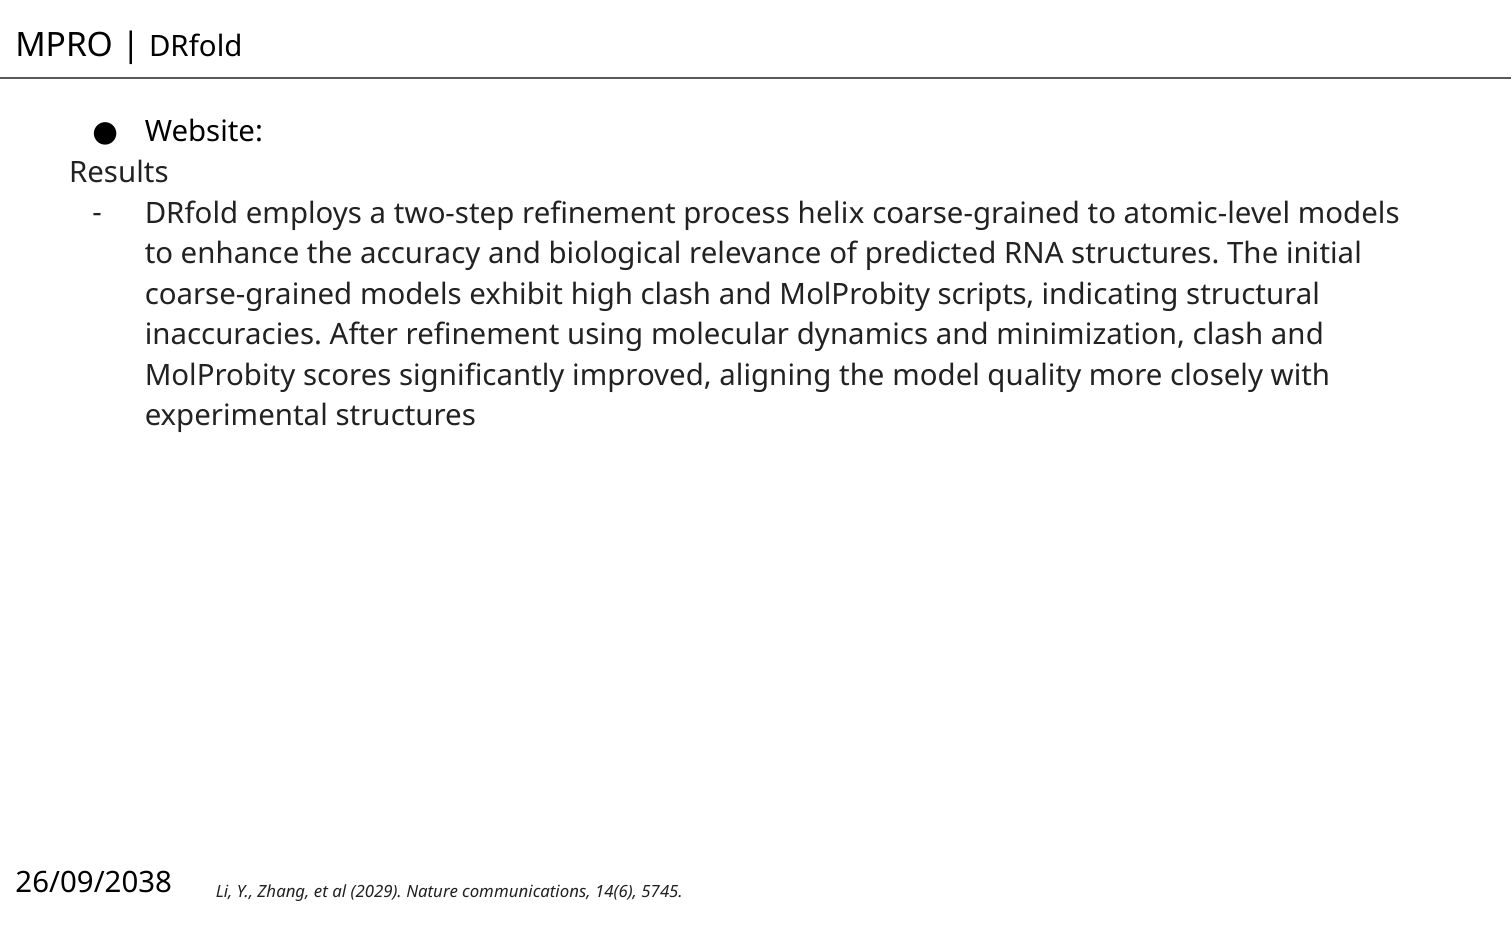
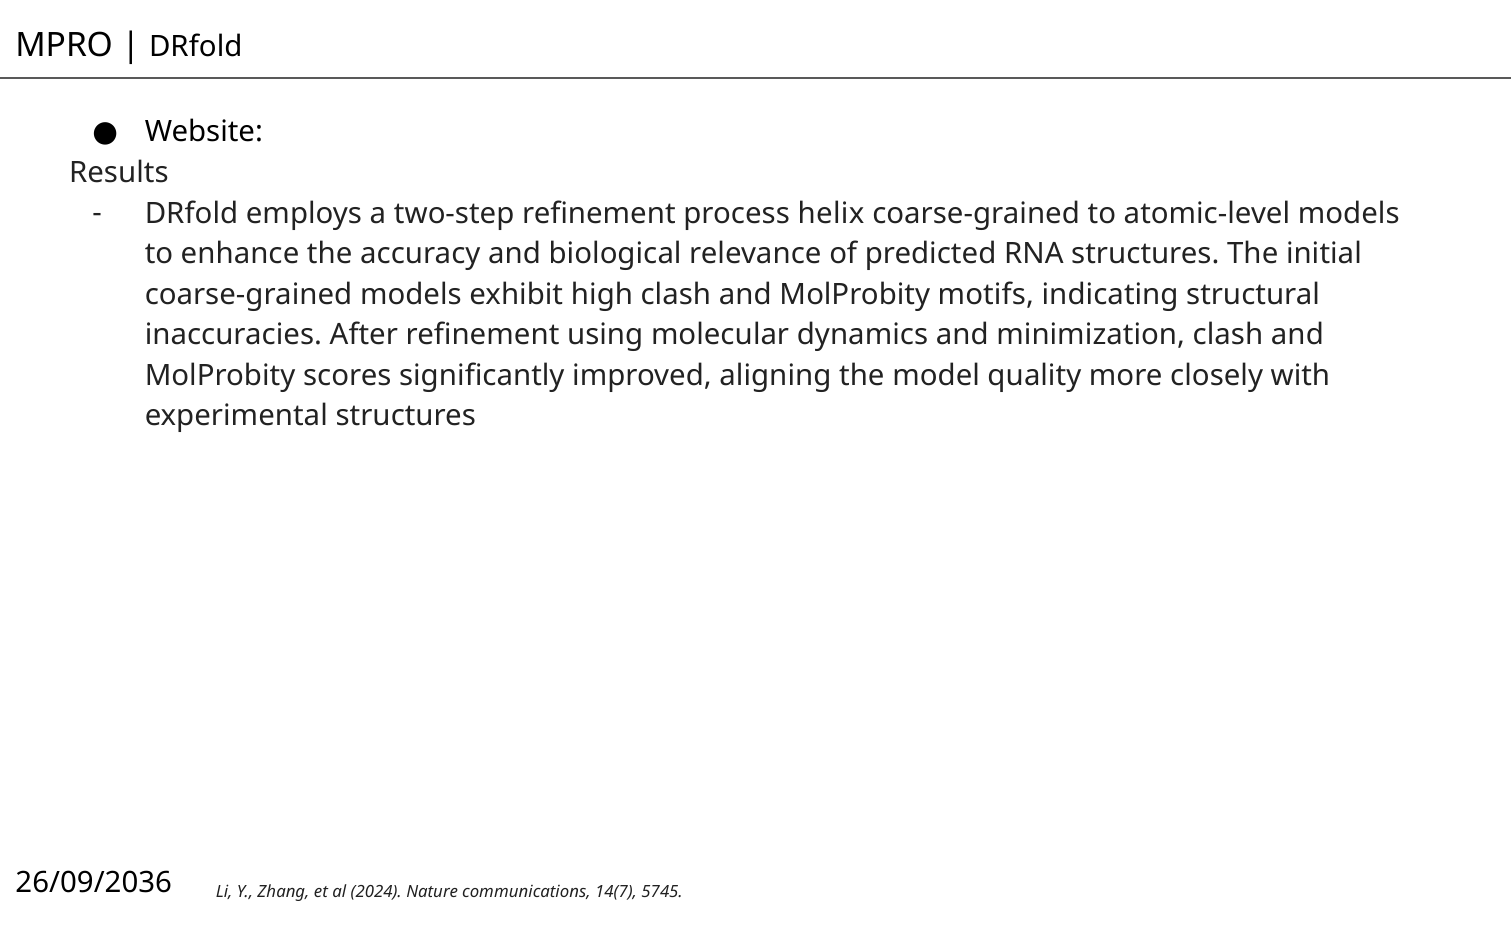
scripts: scripts -> motifs (986, 294)
26/09/2038: 26/09/2038 -> 26/09/2036 (94, 883)
2029: 2029 -> 2024 (376, 892)
14(6: 14(6 -> 14(7 (616, 892)
